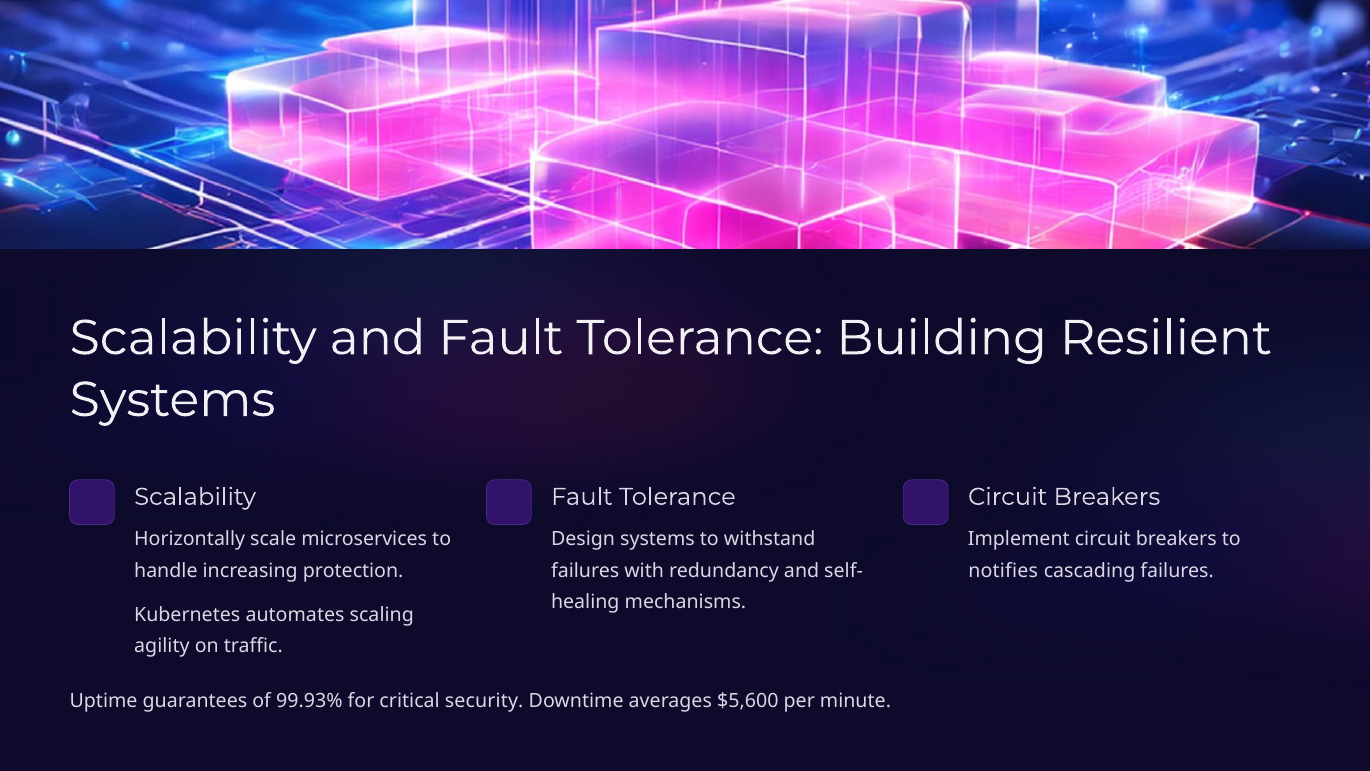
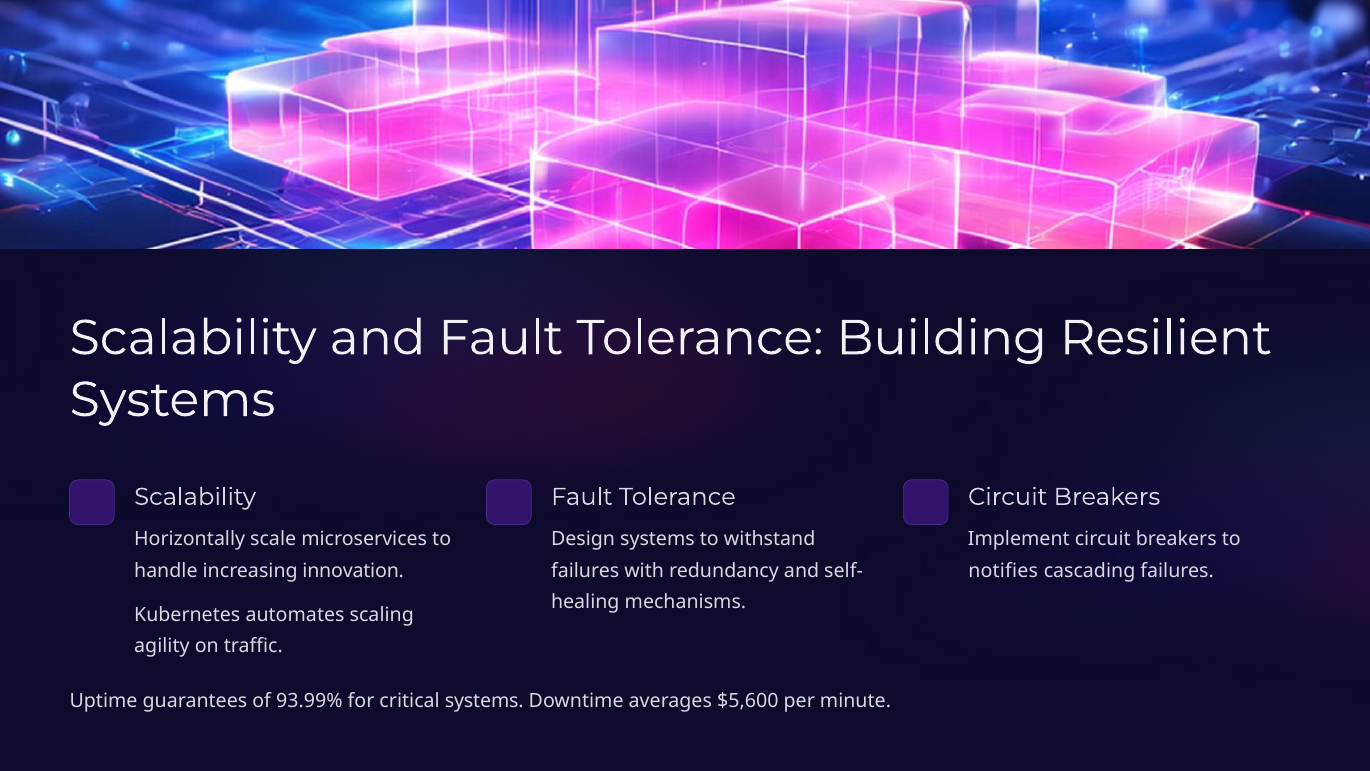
protection: protection -> innovation (353, 570)
99.93%: 99.93% -> 93.99% (309, 700)
critical security: security -> systems (484, 700)
